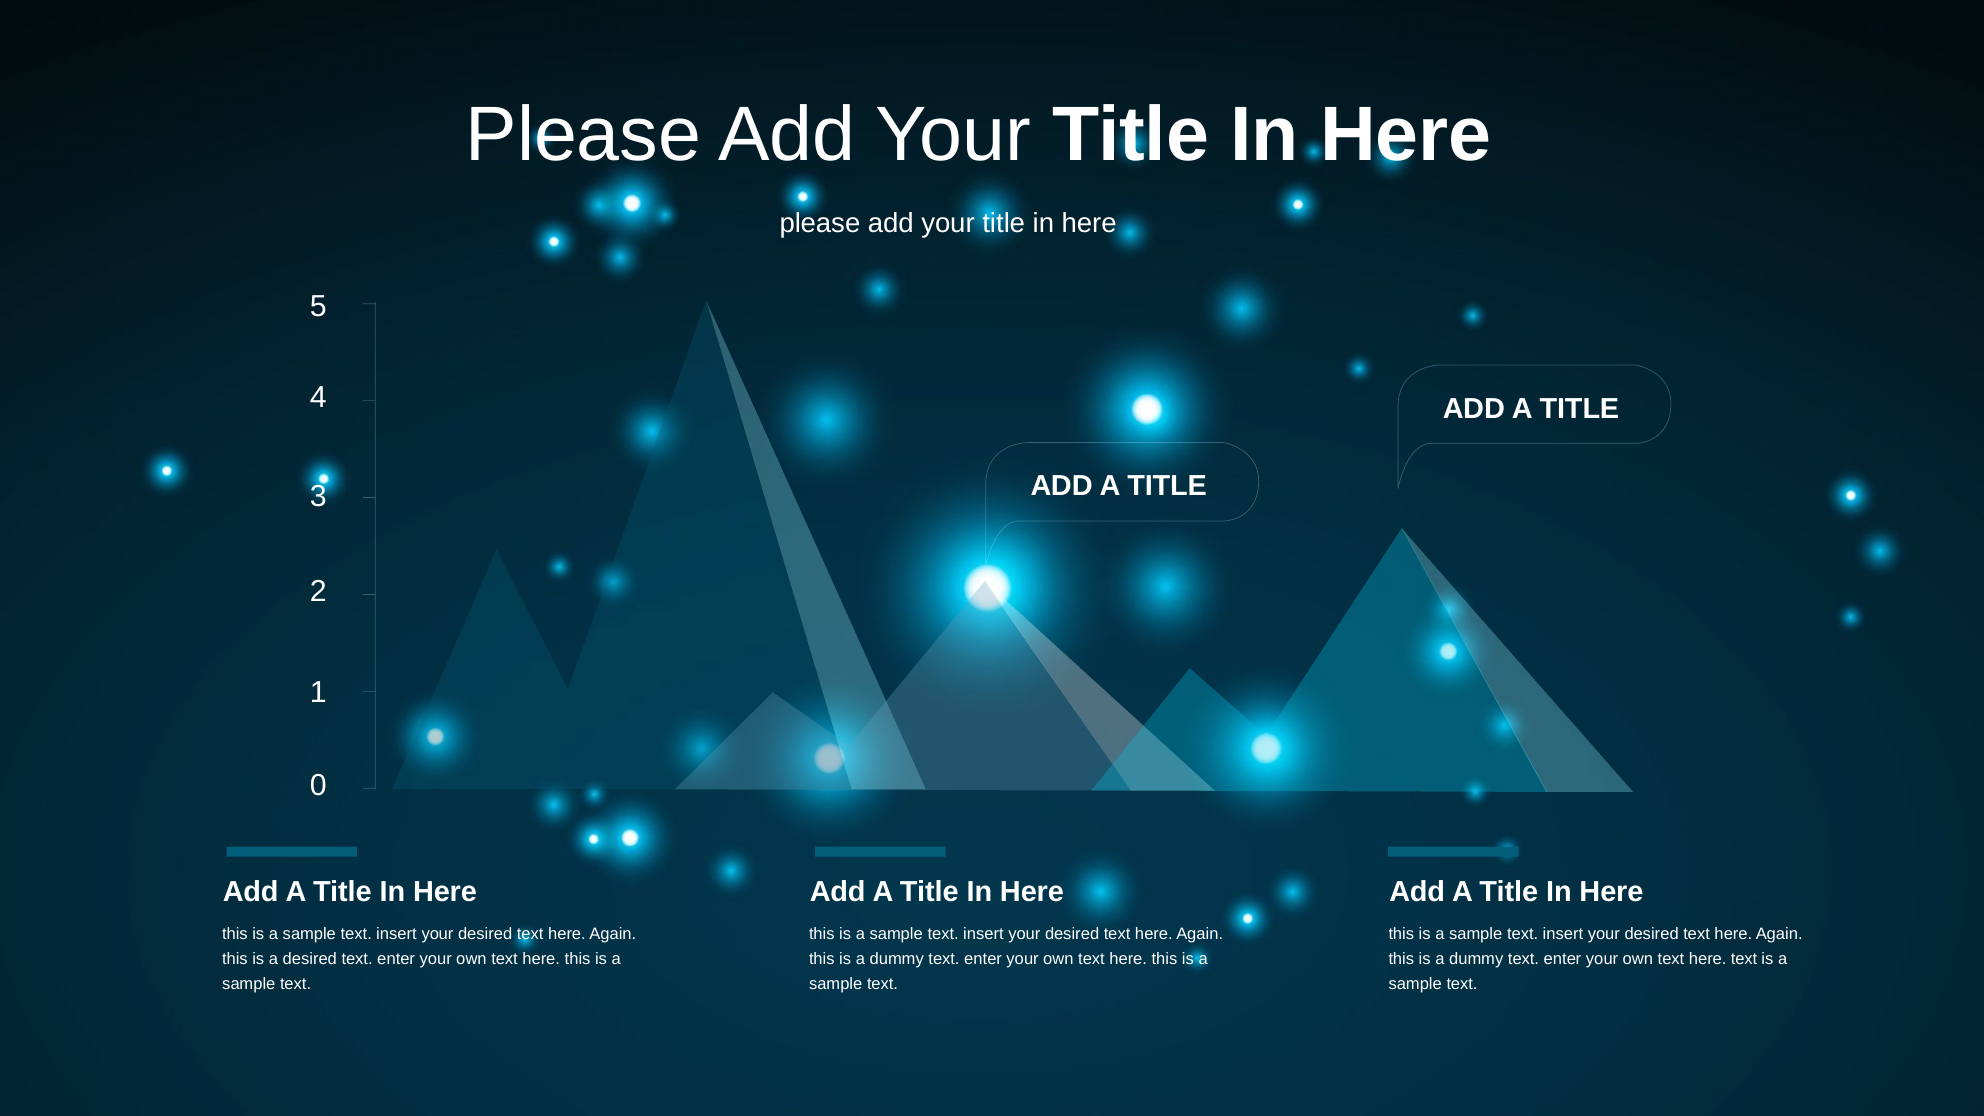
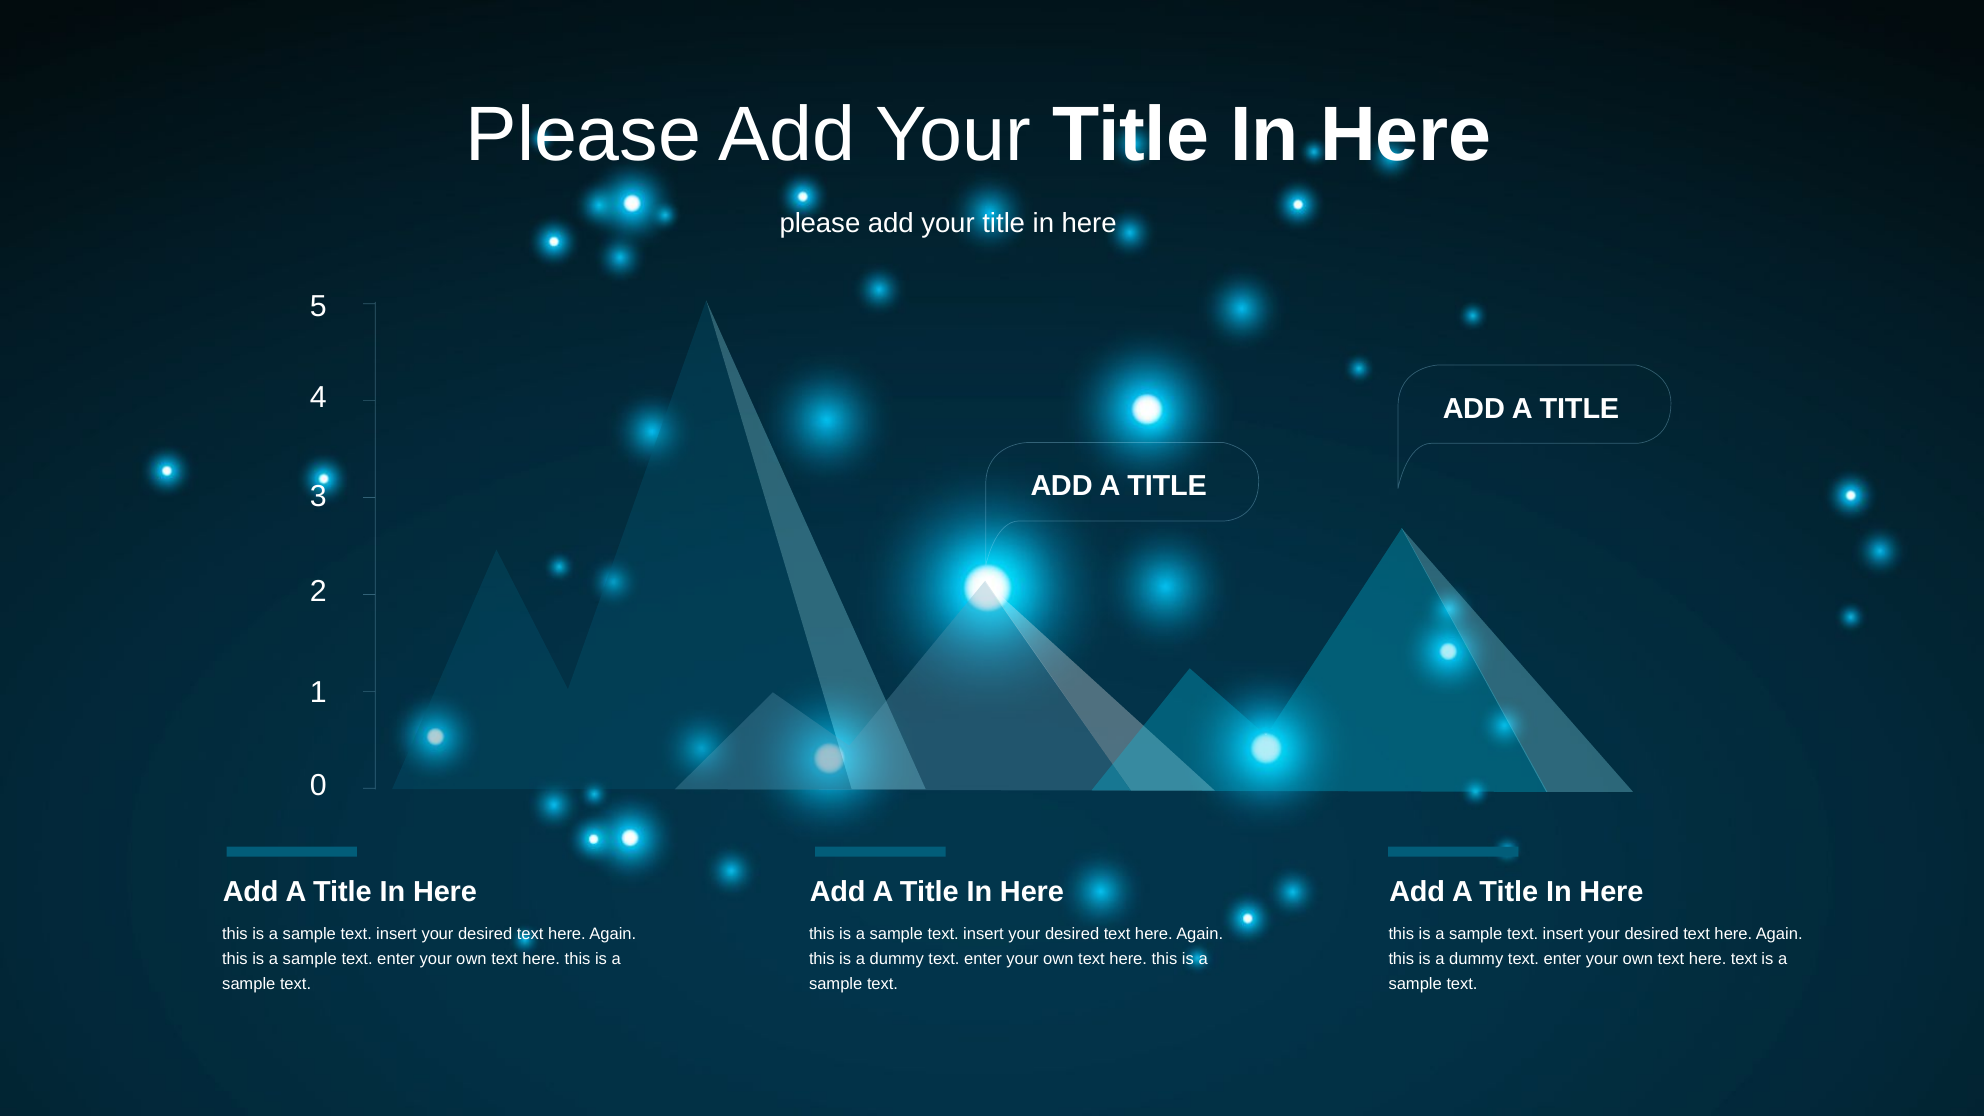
desired: desired -> sample (310, 959)
